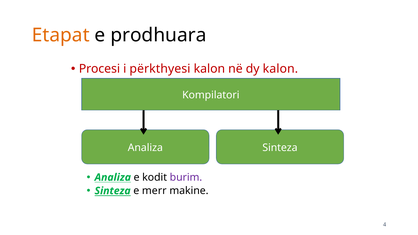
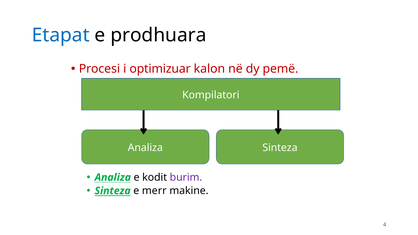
Etapat colour: orange -> blue (61, 35)
përkthyesi: përkthyesi -> optimizuar (160, 69)
dy kalon: kalon -> pemë (280, 69)
